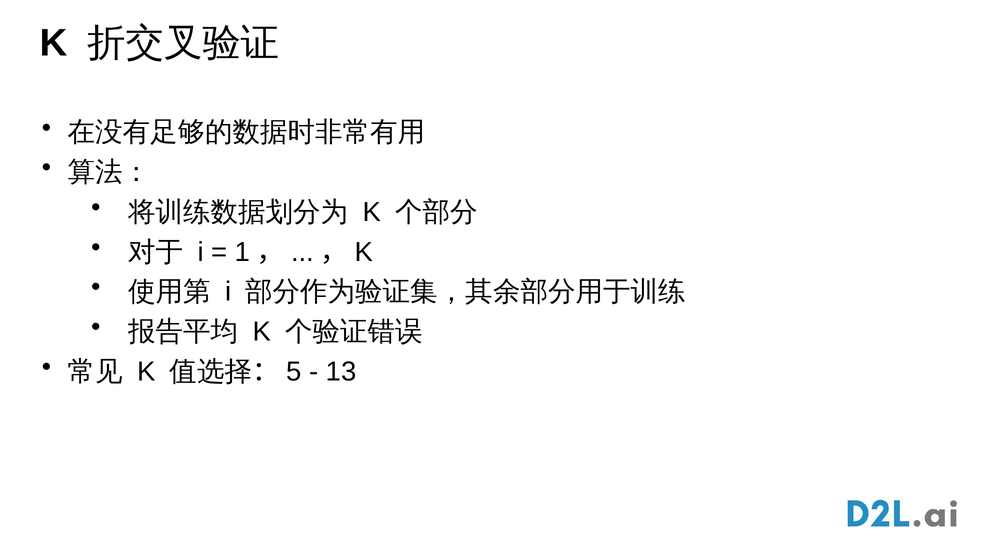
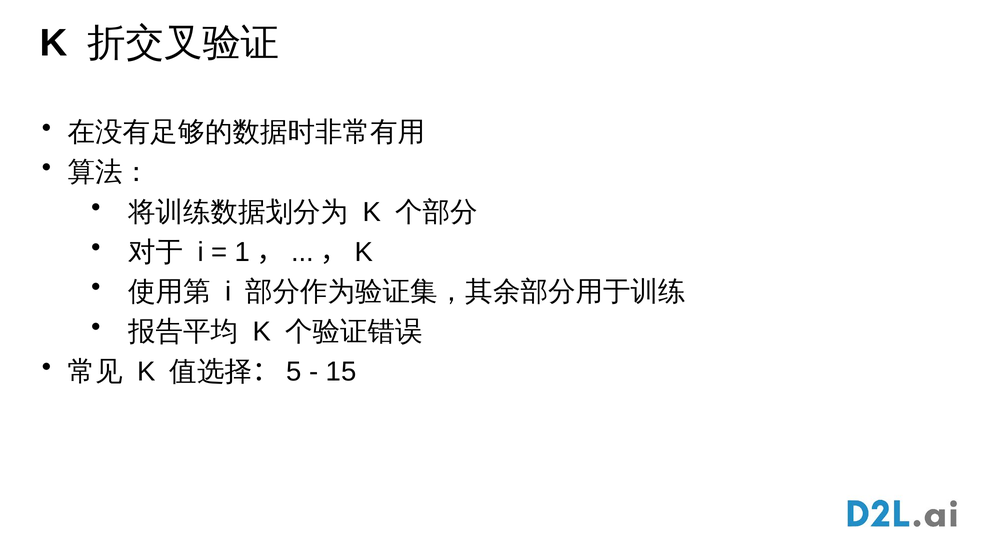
13: 13 -> 15 (341, 372)
